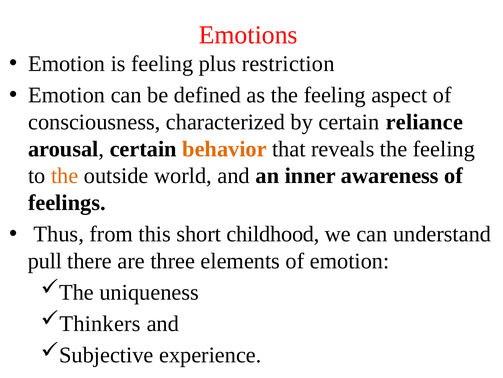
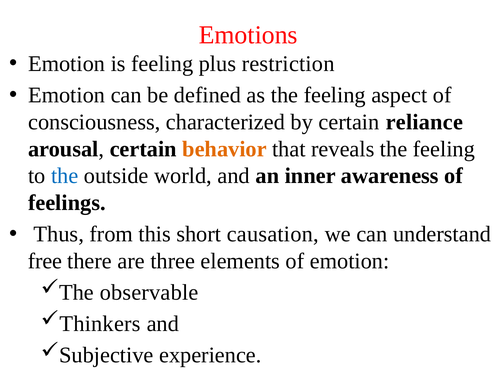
the colour: orange -> blue (65, 176)
childhood: childhood -> causation (273, 234)
pull: pull -> free (45, 261)
uniqueness: uniqueness -> observable (149, 292)
